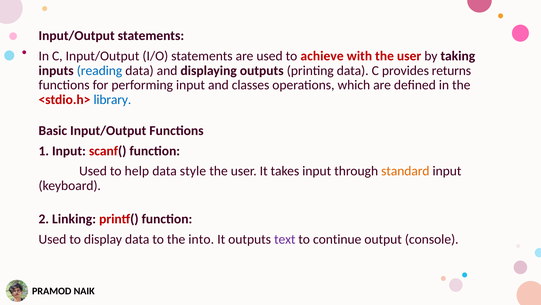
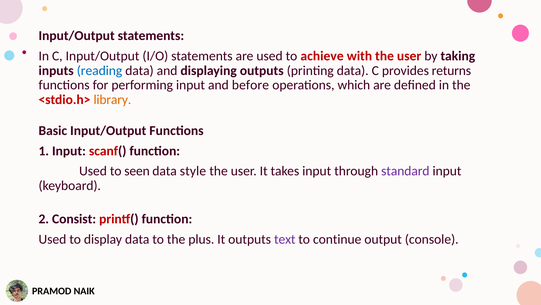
classes: classes -> before (250, 85)
library colour: blue -> orange (112, 100)
help: help -> seen (137, 171)
standard colour: orange -> purple (405, 171)
Linking: Linking -> Consist (74, 219)
into: into -> plus (201, 239)
